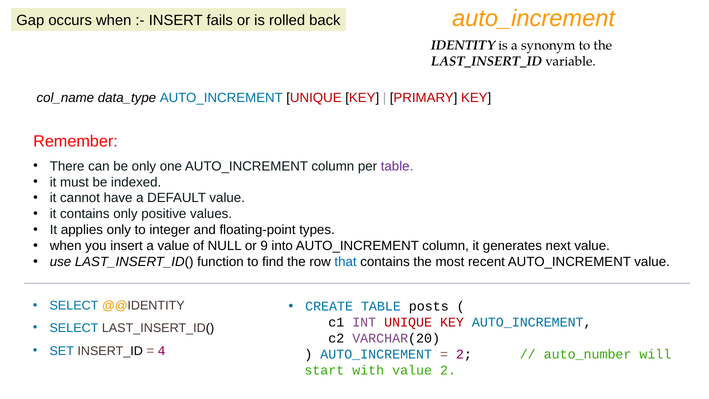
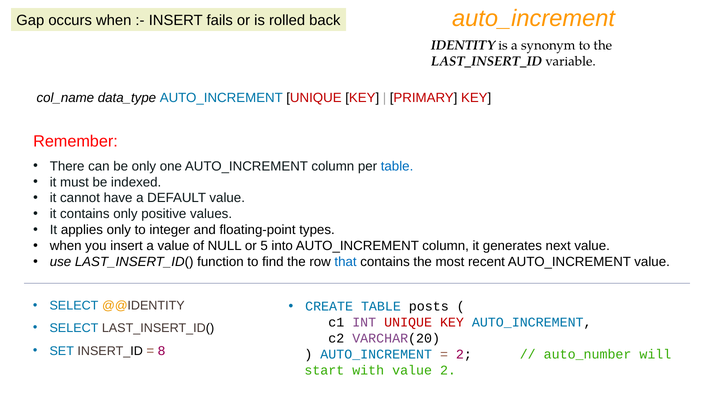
table colour: purple -> blue (397, 166)
9: 9 -> 5 (264, 246)
4: 4 -> 8 (162, 350)
